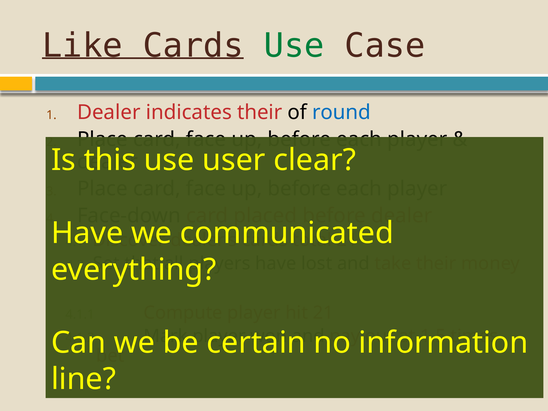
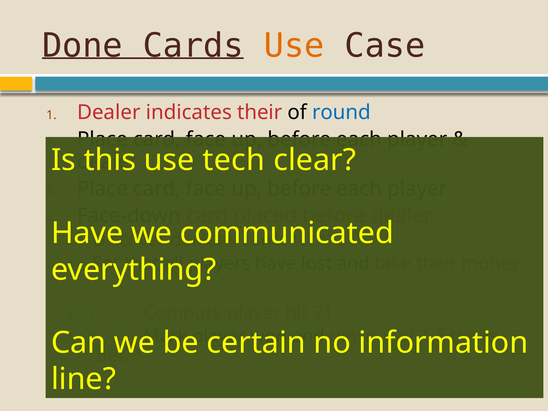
Like: Like -> Done (82, 46)
Use colour: green -> orange (294, 46)
user: user -> tech (234, 160)
